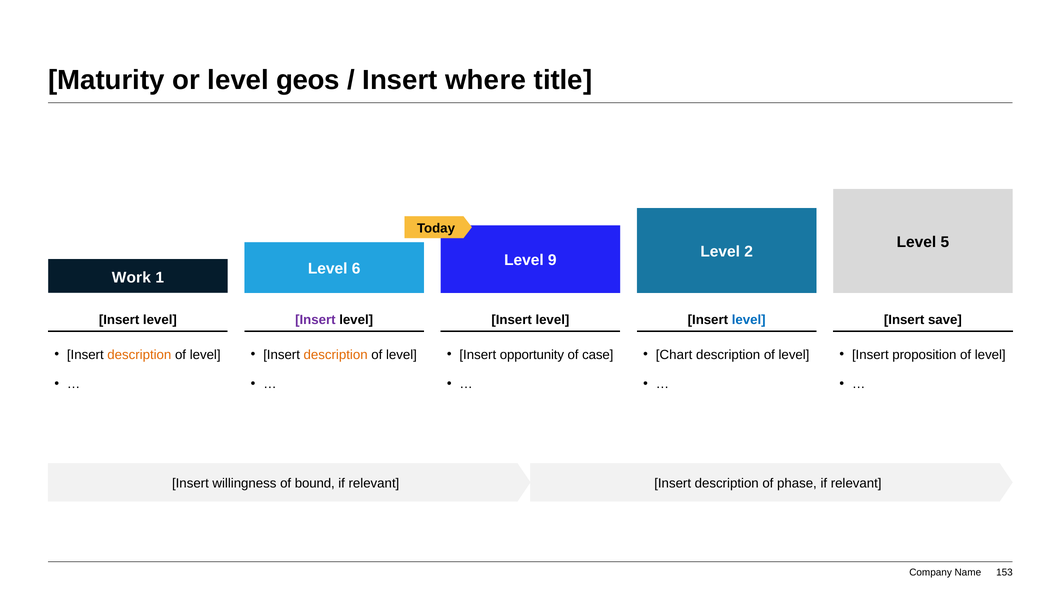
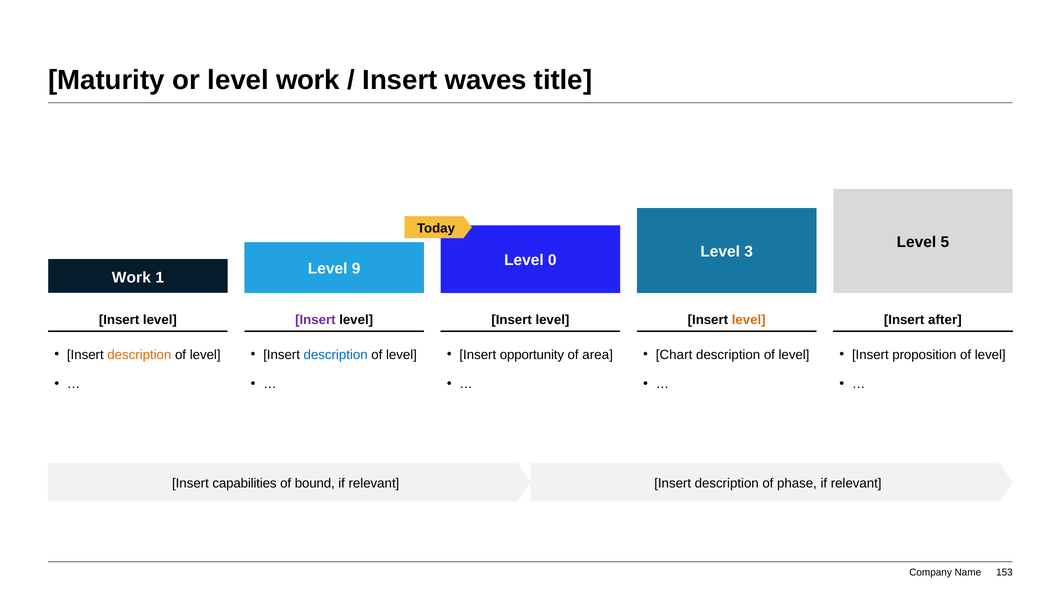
level geos: geos -> work (308, 80)
where: where -> waves (486, 80)
2: 2 -> 3 (749, 252)
9: 9 -> 0 (552, 260)
6: 6 -> 9 (356, 269)
level colour: blue -> orange (749, 320)
save: save -> after (945, 320)
description colour: orange -> blue (336, 355)
case: case -> area (598, 355)
willingness: willingness -> capabilities (245, 483)
